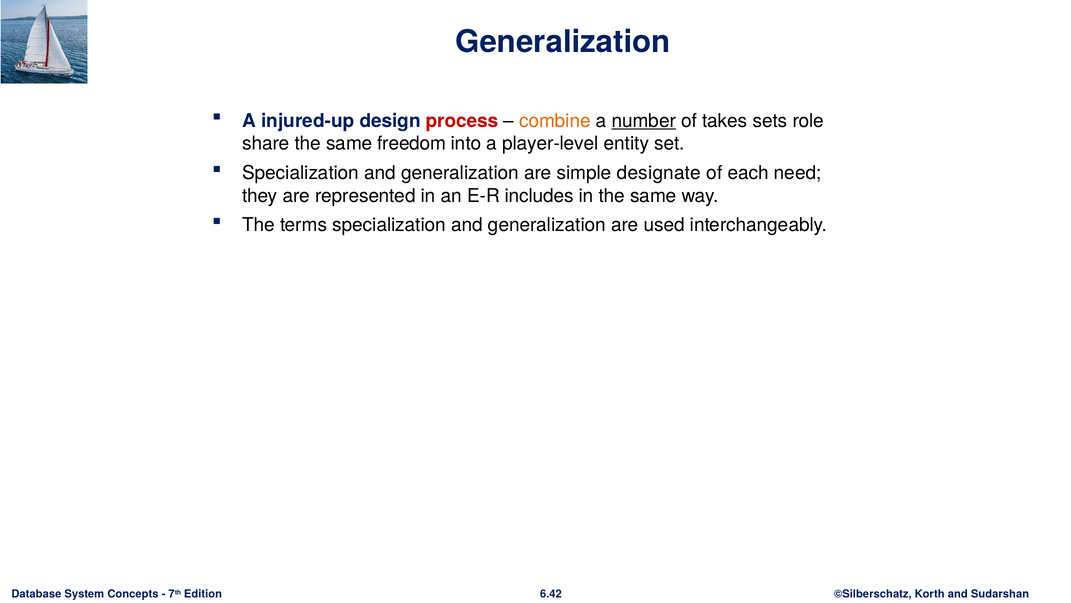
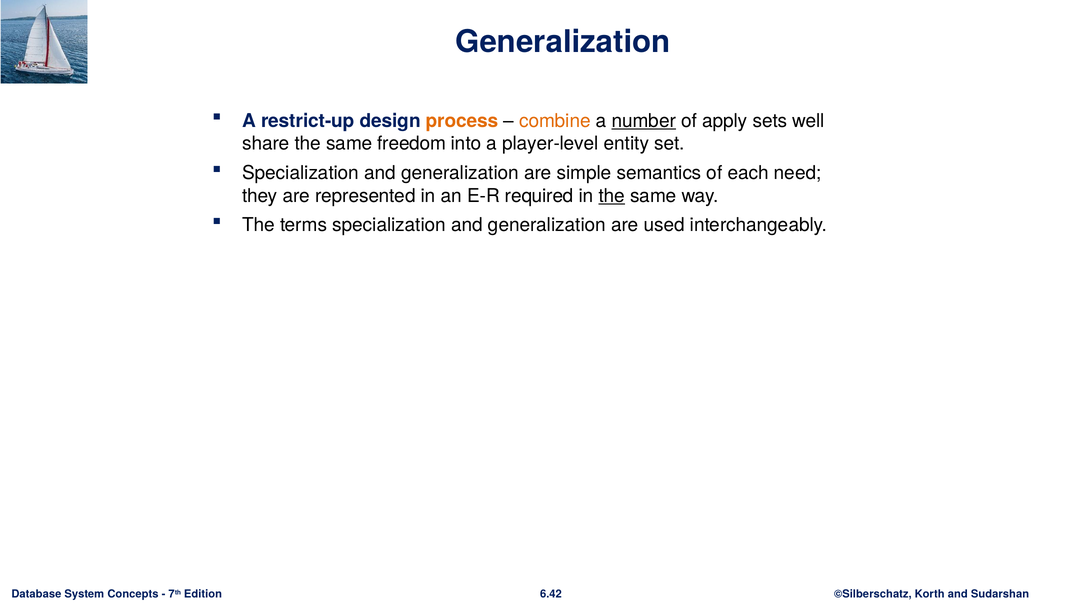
injured-up: injured-up -> restrict-up (308, 121)
process colour: red -> orange (462, 121)
takes: takes -> apply (725, 121)
role: role -> well (808, 121)
designate: designate -> semantics (659, 173)
includes: includes -> required (539, 196)
the underline: none -> present (612, 196)
